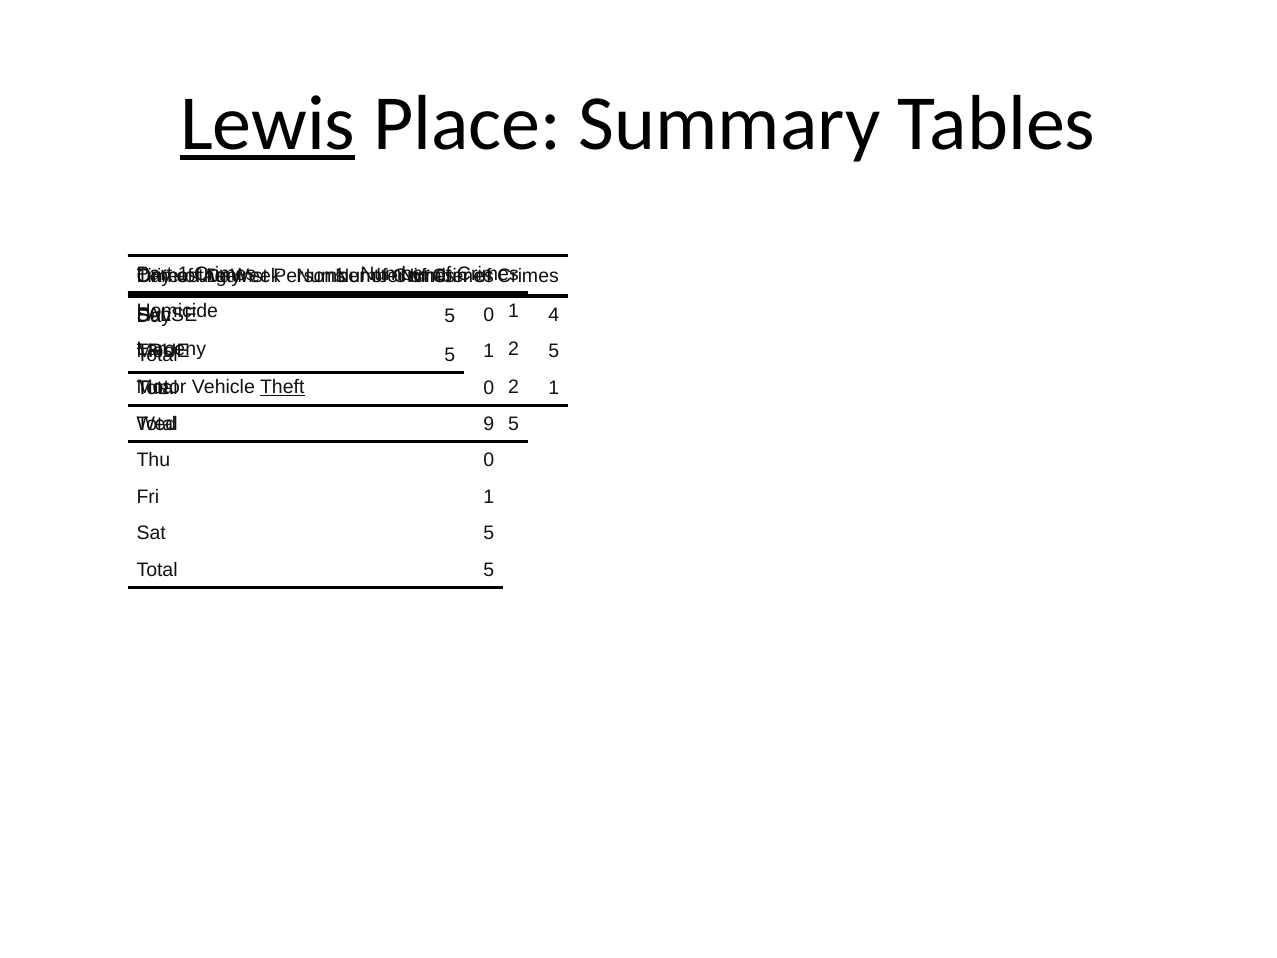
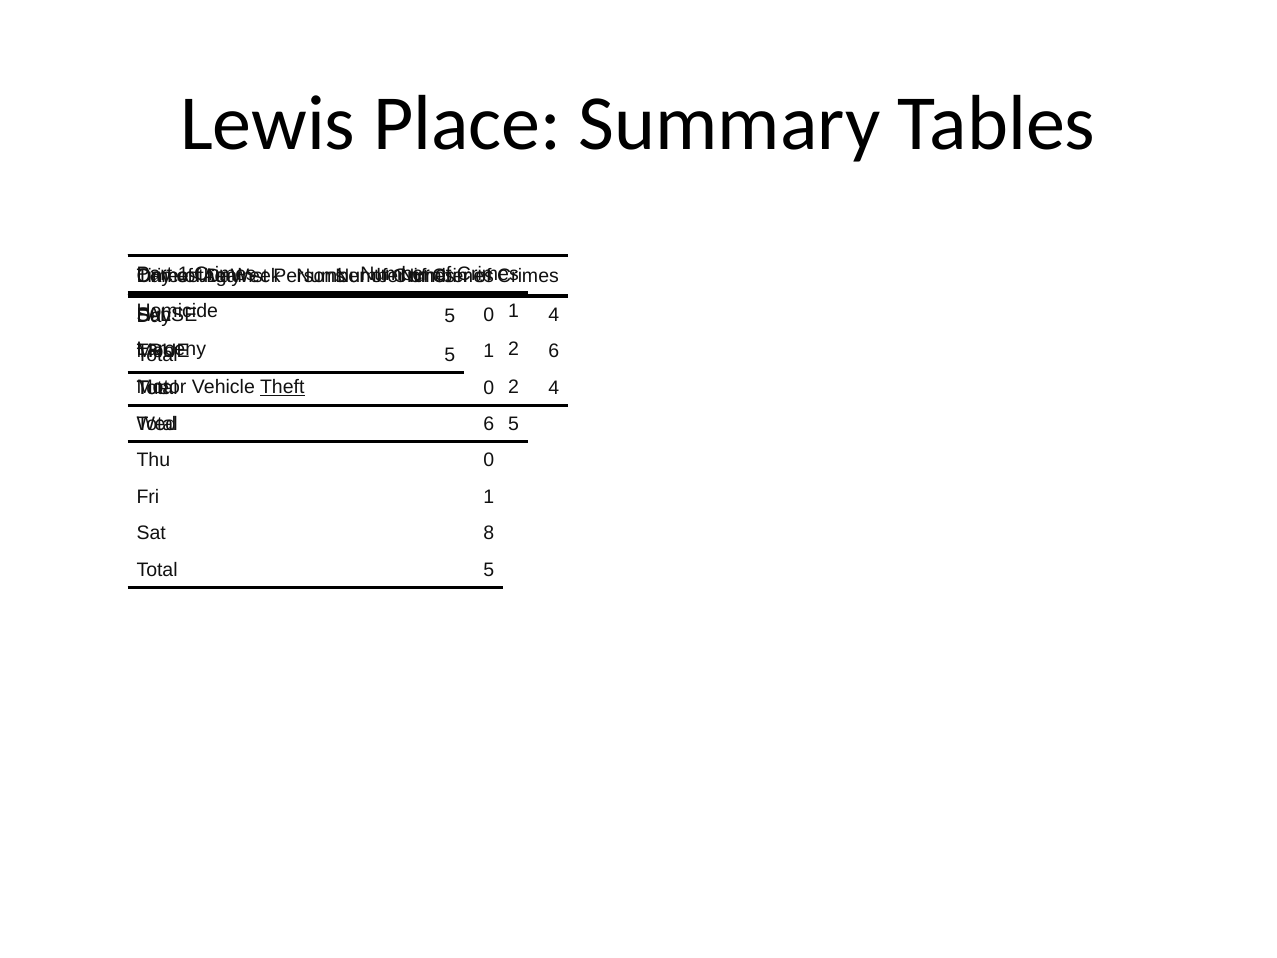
Lewis underline: present -> none (268, 124)
5: 5 -> 6 (554, 351)
1: 1 -> 4 (554, 388)
9: 9 -> 6 (489, 424)
Sat 5: 5 -> 8 (489, 533)
